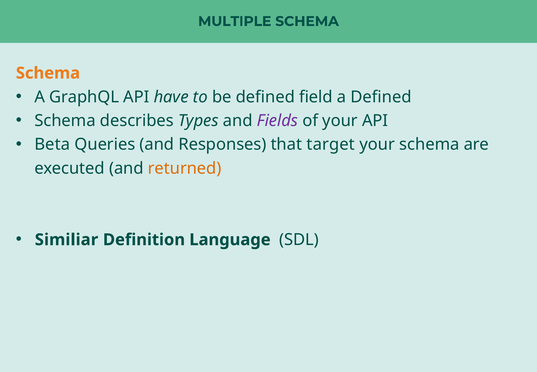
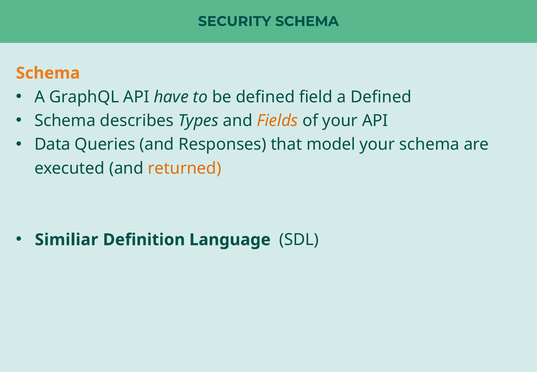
MULTIPLE: MULTIPLE -> SECURITY (235, 21)
Fields colour: purple -> orange (277, 121)
Beta: Beta -> Data (52, 144)
target: target -> model (331, 144)
